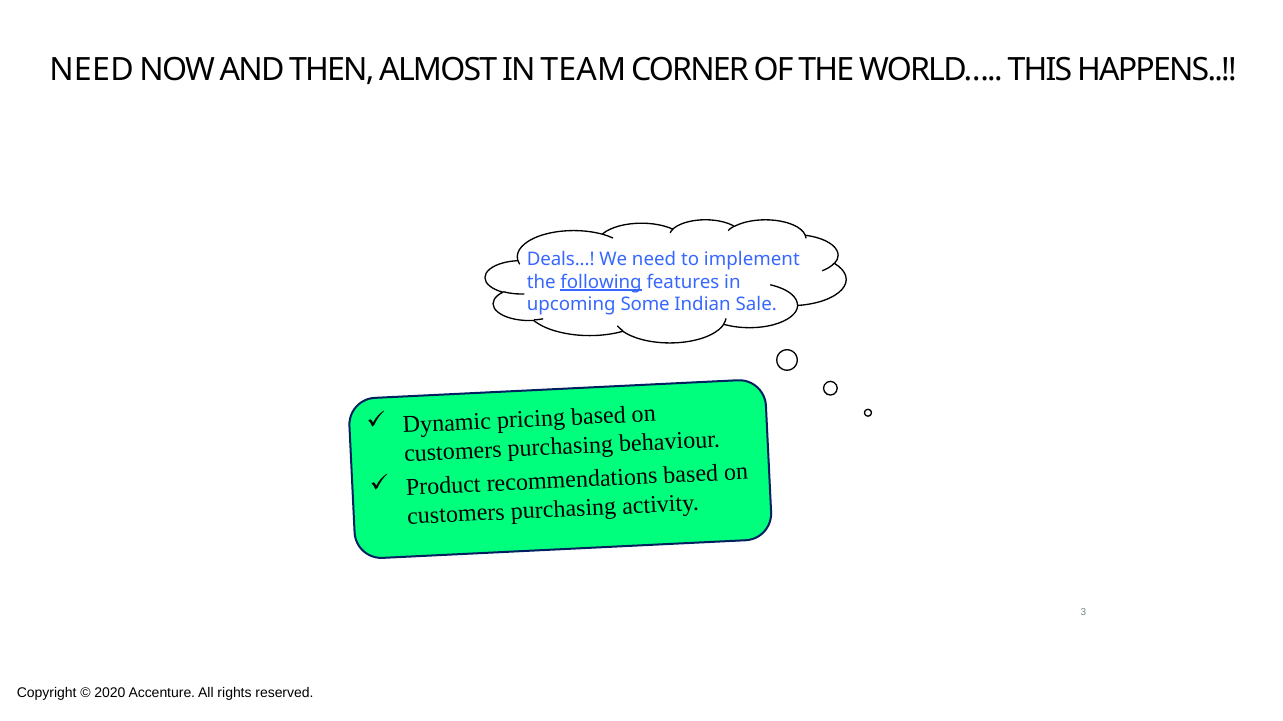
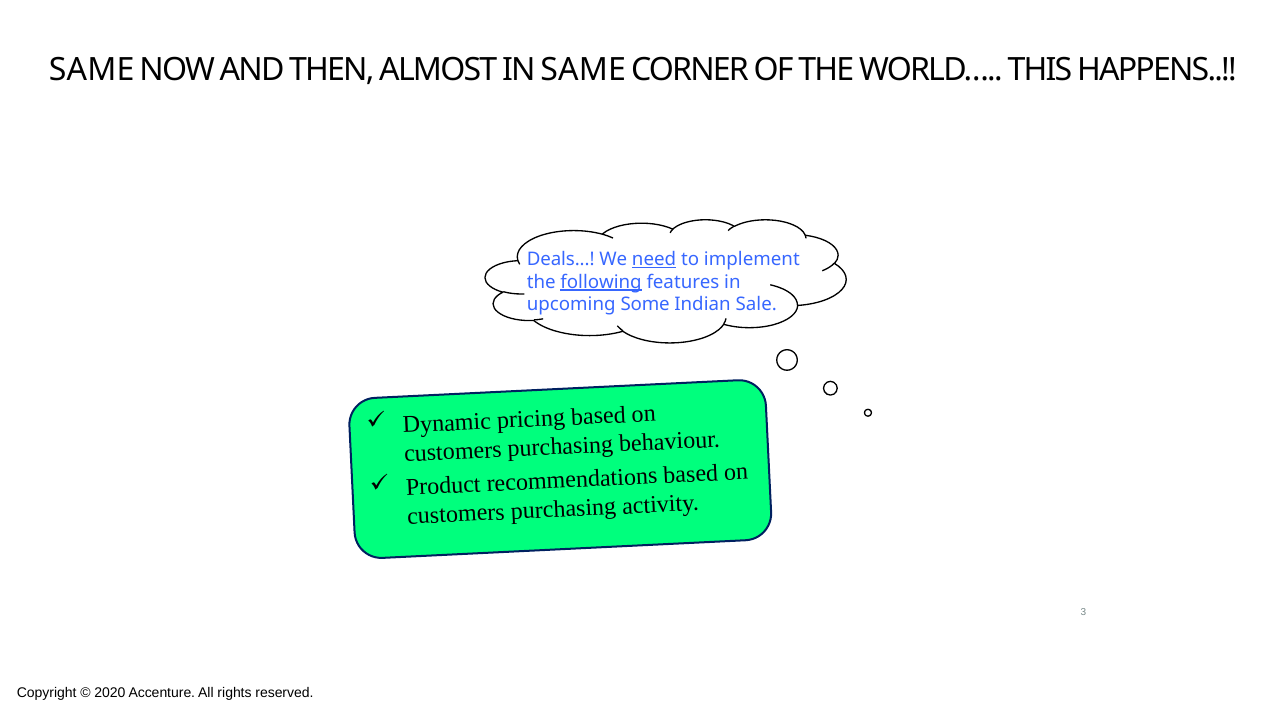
NEED: NEED -> SAME (92, 70)
IN TEAM: TEAM -> SAME (583, 70)
need underline: none -> present (654, 260)
